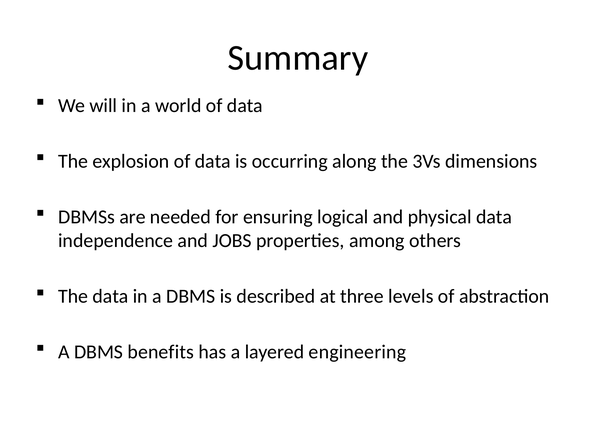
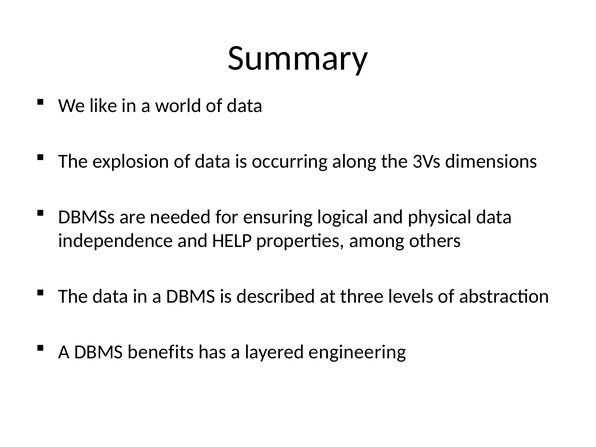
will: will -> like (103, 106)
JOBS: JOBS -> HELP (232, 241)
